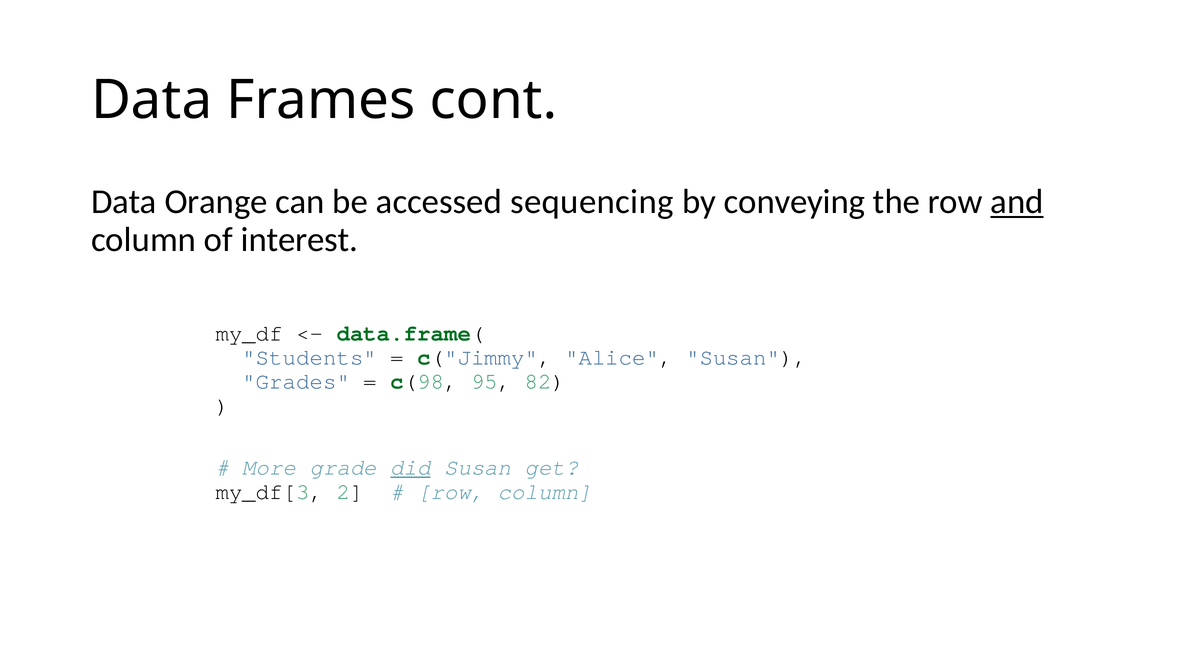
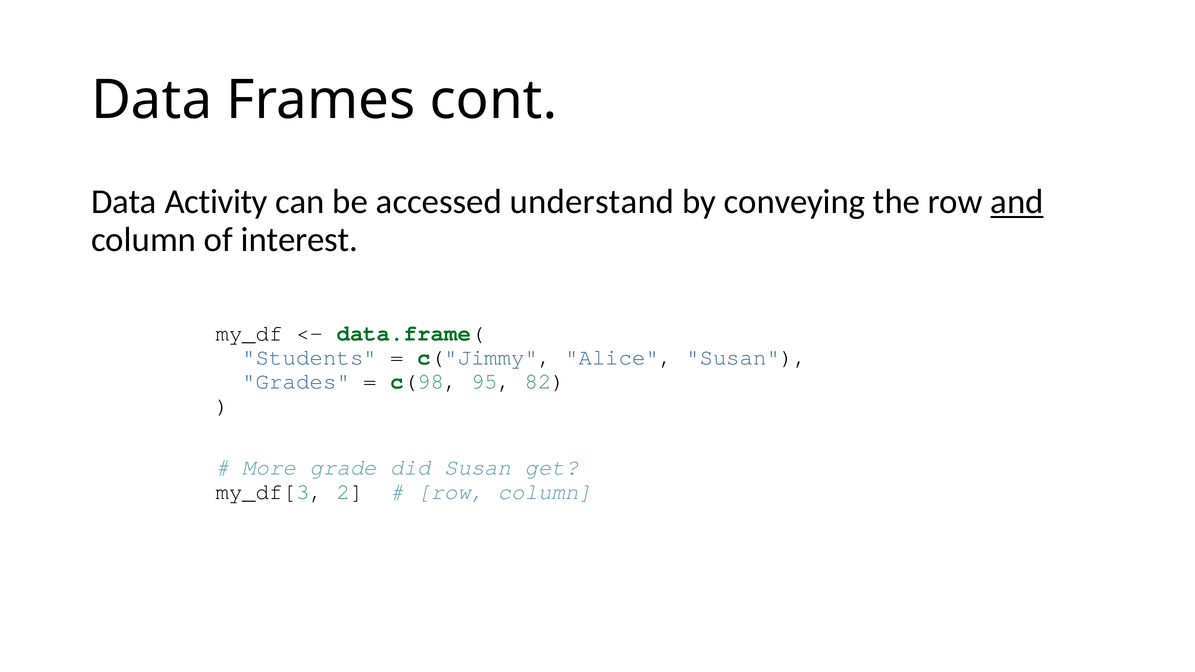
Orange: Orange -> Activity (216, 202)
sequencing: sequencing -> understand (592, 202)
did underline: present -> none (411, 468)
